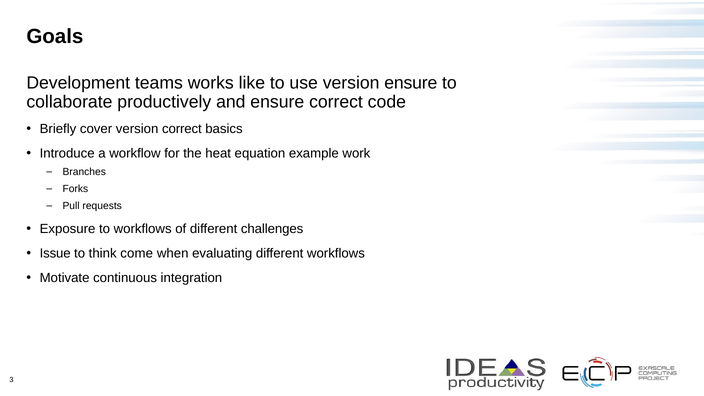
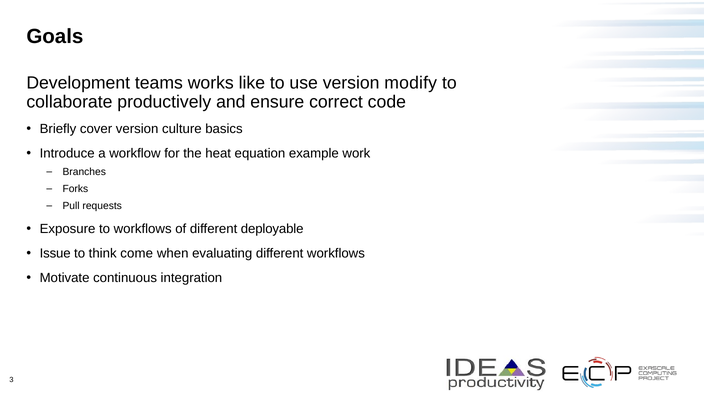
version ensure: ensure -> modify (411, 83)
version correct: correct -> culture (182, 129)
challenges: challenges -> deployable (272, 229)
